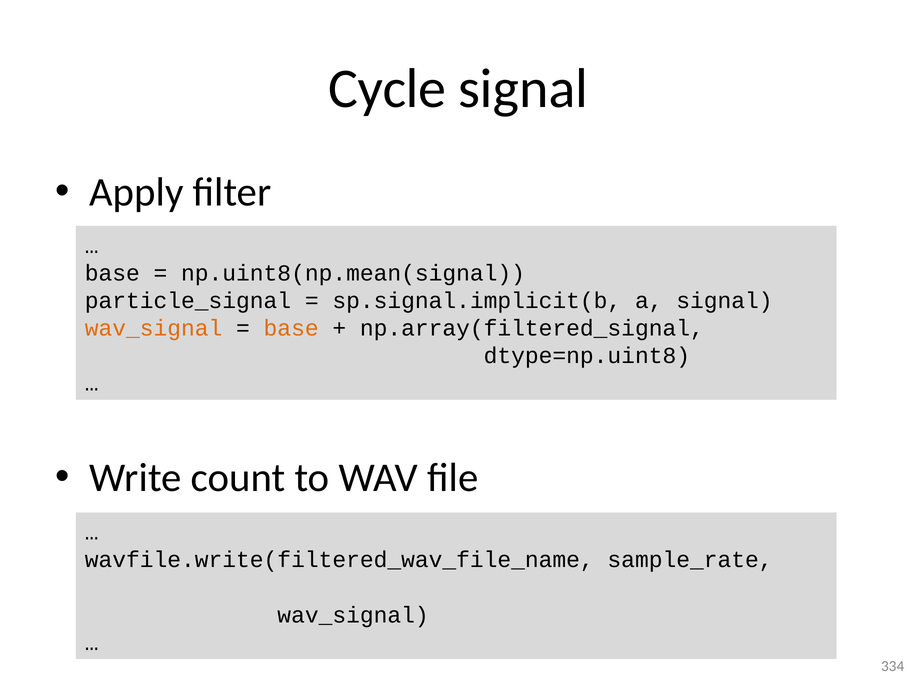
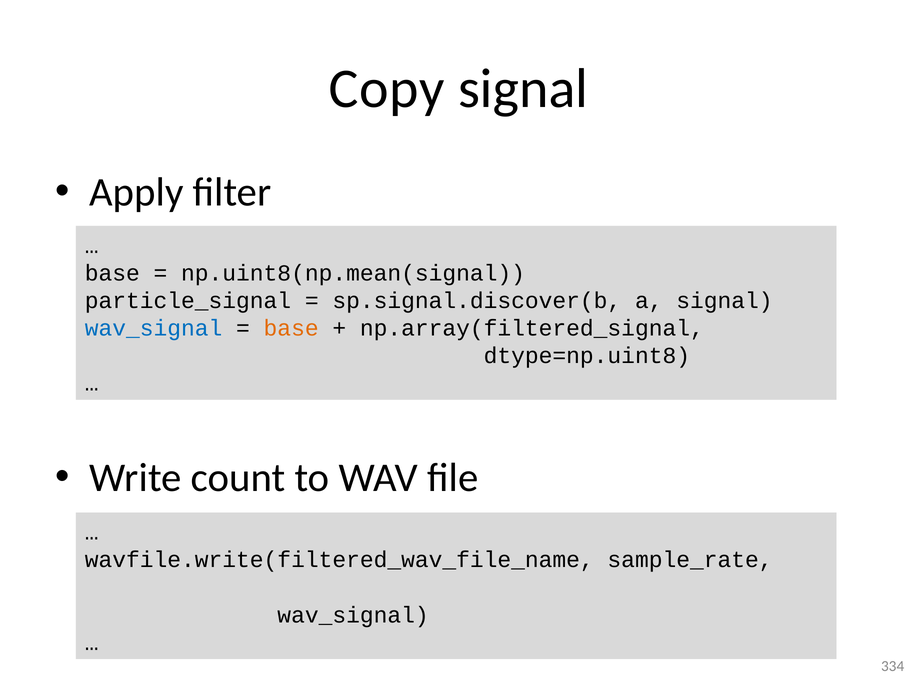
Cycle: Cycle -> Copy (387, 89)
sp.signal.implicit(b: sp.signal.implicit(b -> sp.signal.discover(b (477, 301)
wav_signal colour: orange -> blue (154, 328)
